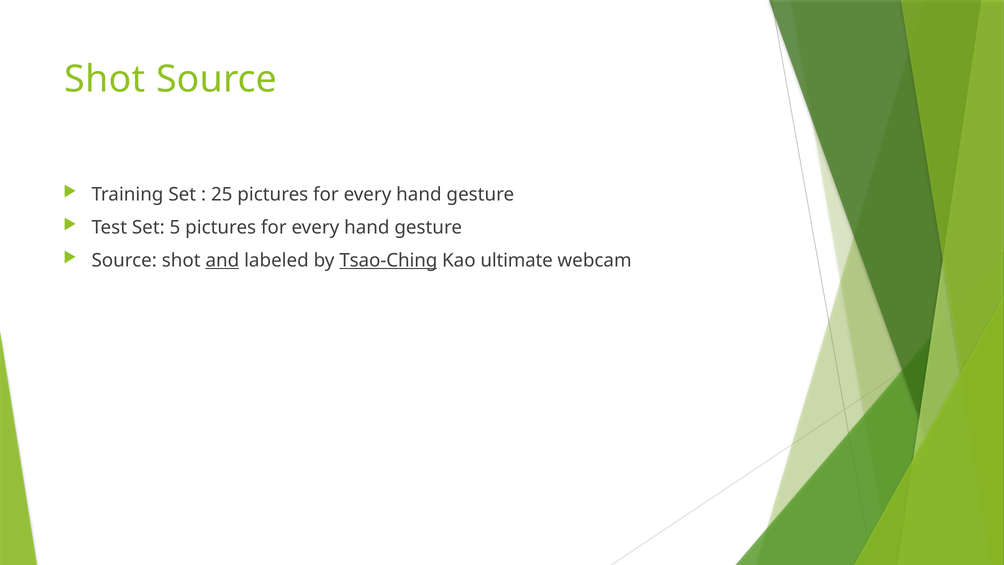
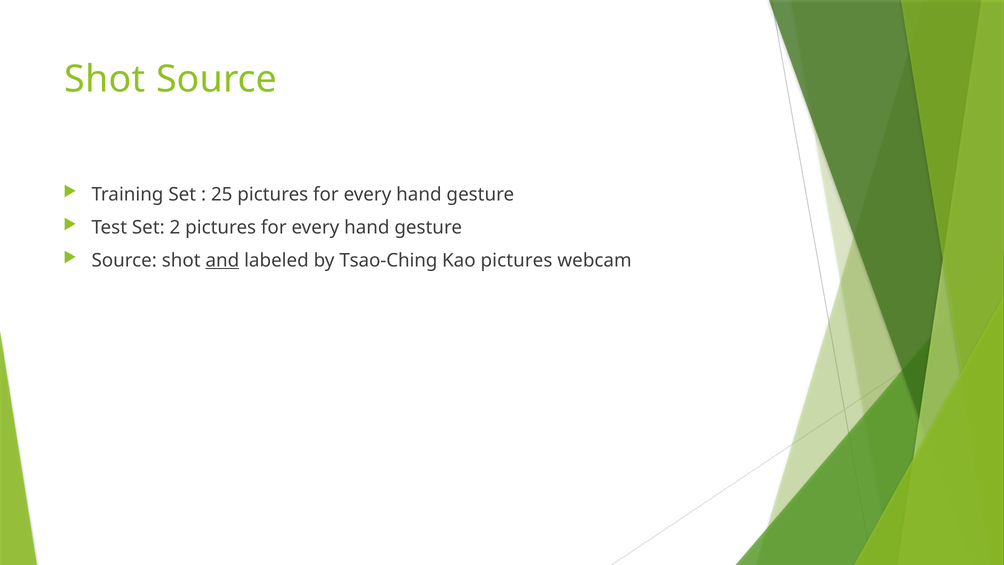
5: 5 -> 2 (175, 227)
Tsao-Ching underline: present -> none (388, 260)
Kao ultimate: ultimate -> pictures (517, 260)
